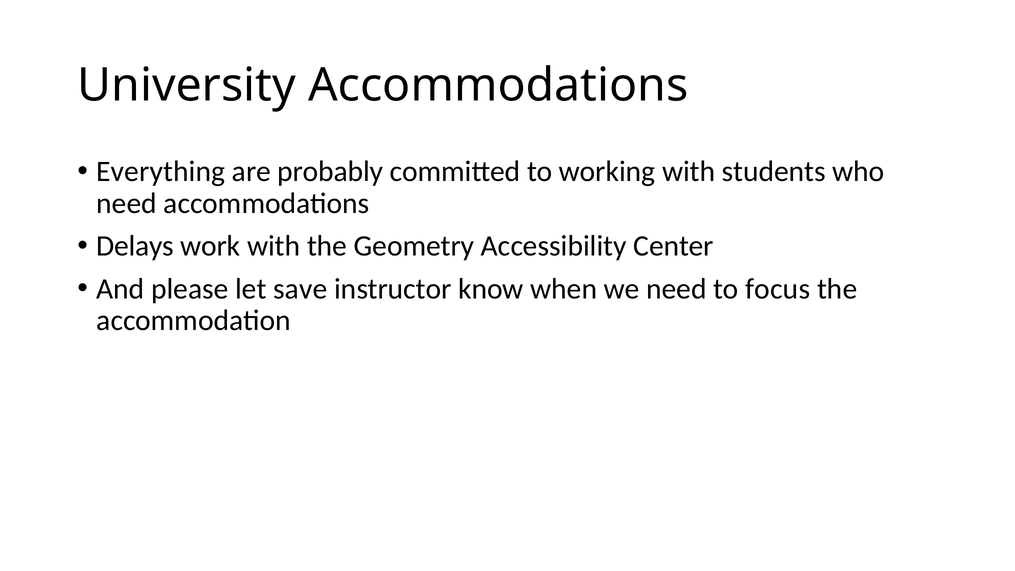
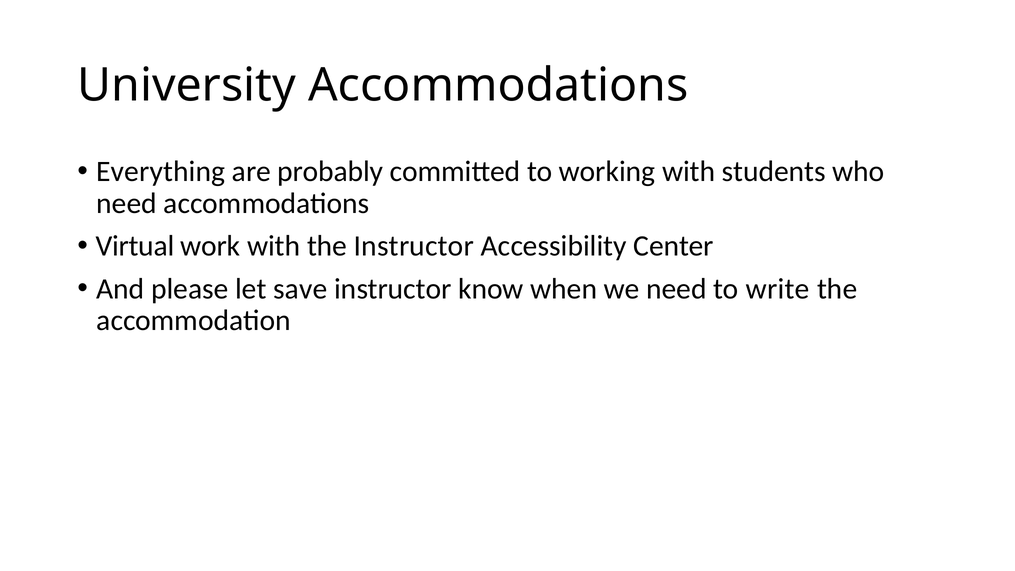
Delays: Delays -> Virtual (135, 246)
the Geometry: Geometry -> Instructor (414, 246)
focus: focus -> write (778, 289)
